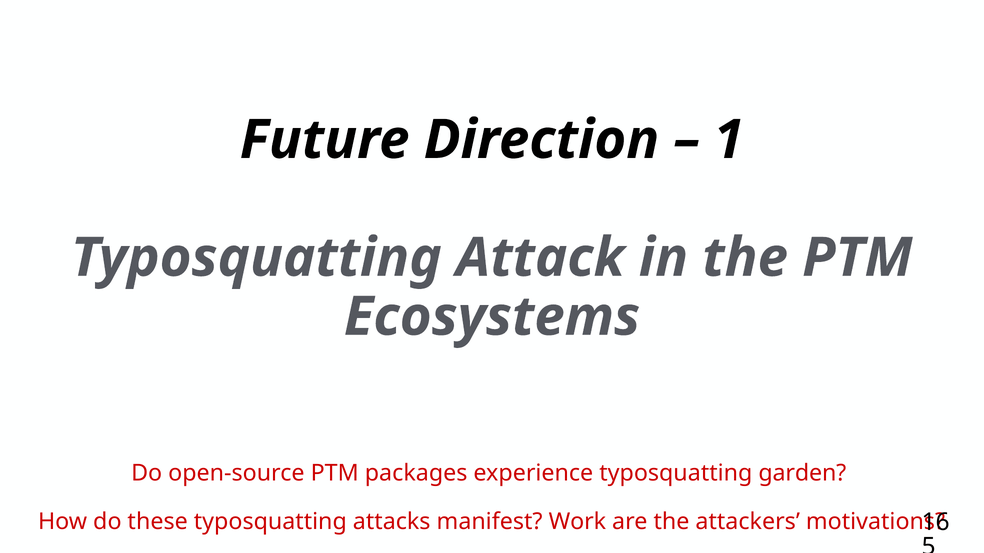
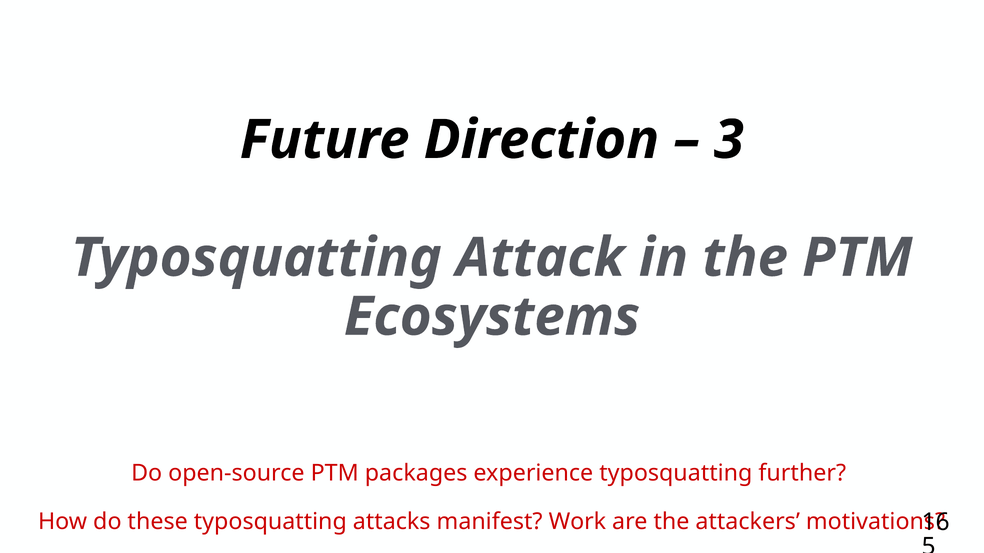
1: 1 -> 3 (729, 140)
garden: garden -> further (802, 474)
